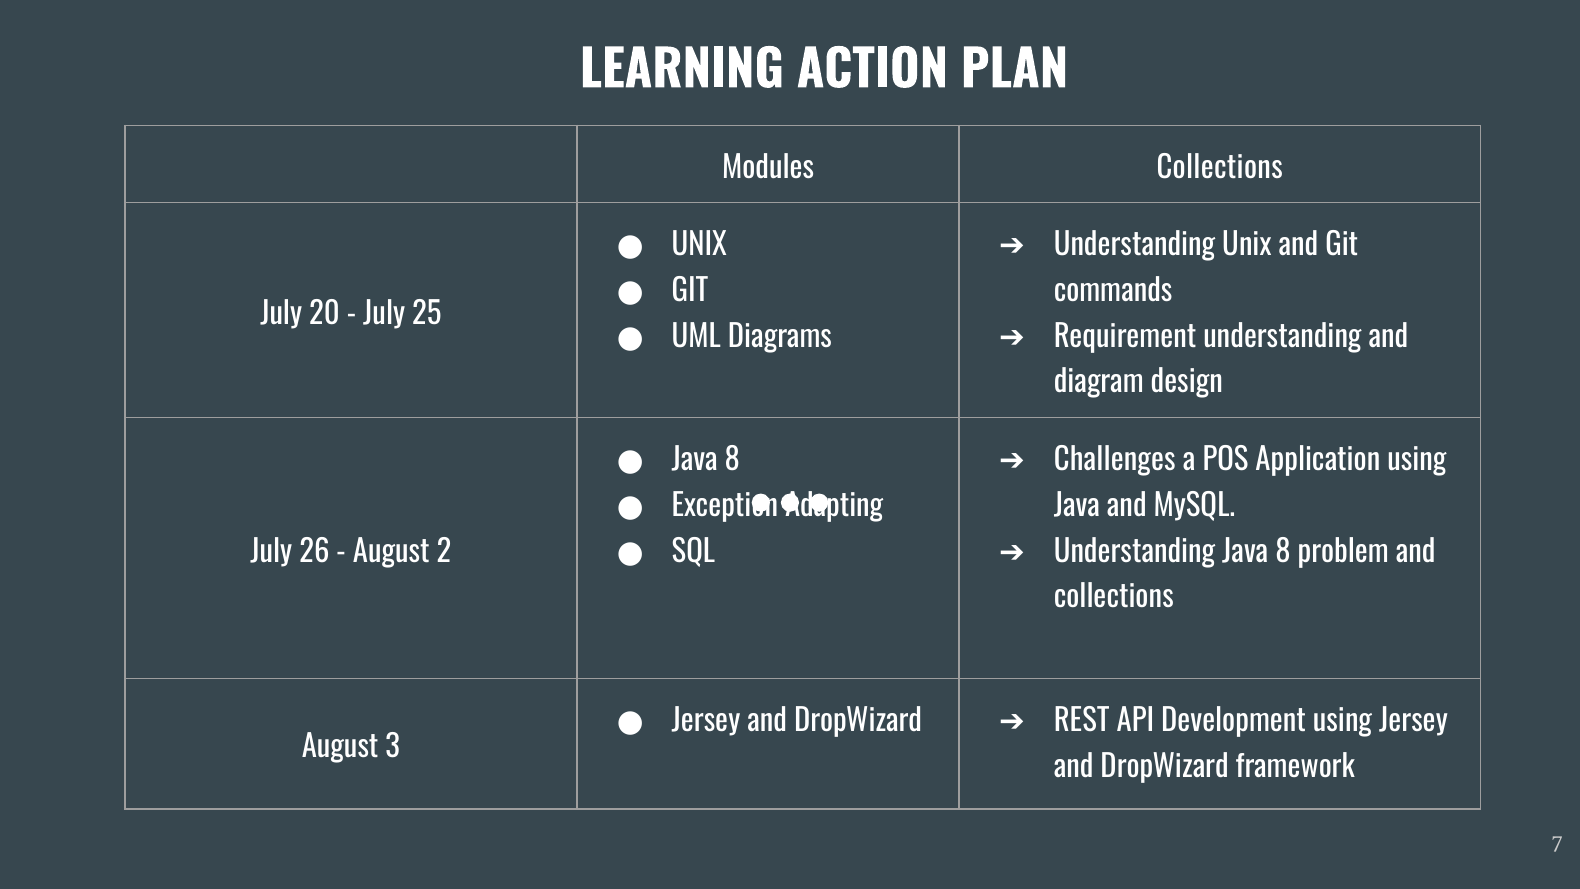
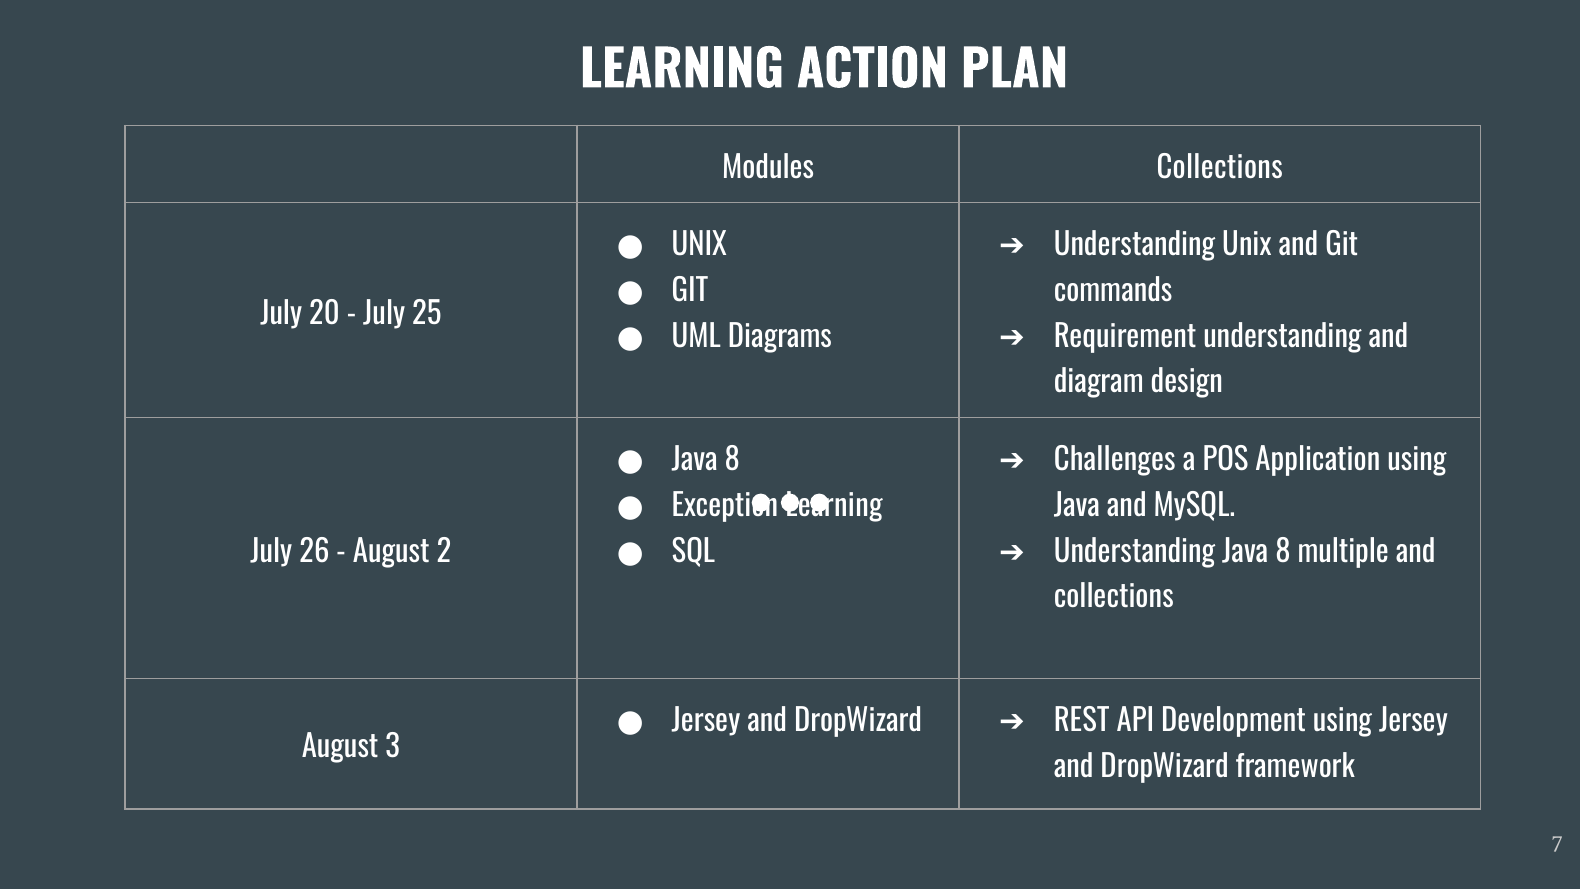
Exception Adapting: Adapting -> Learning (834, 506)
problem: problem -> multiple (1343, 552)
